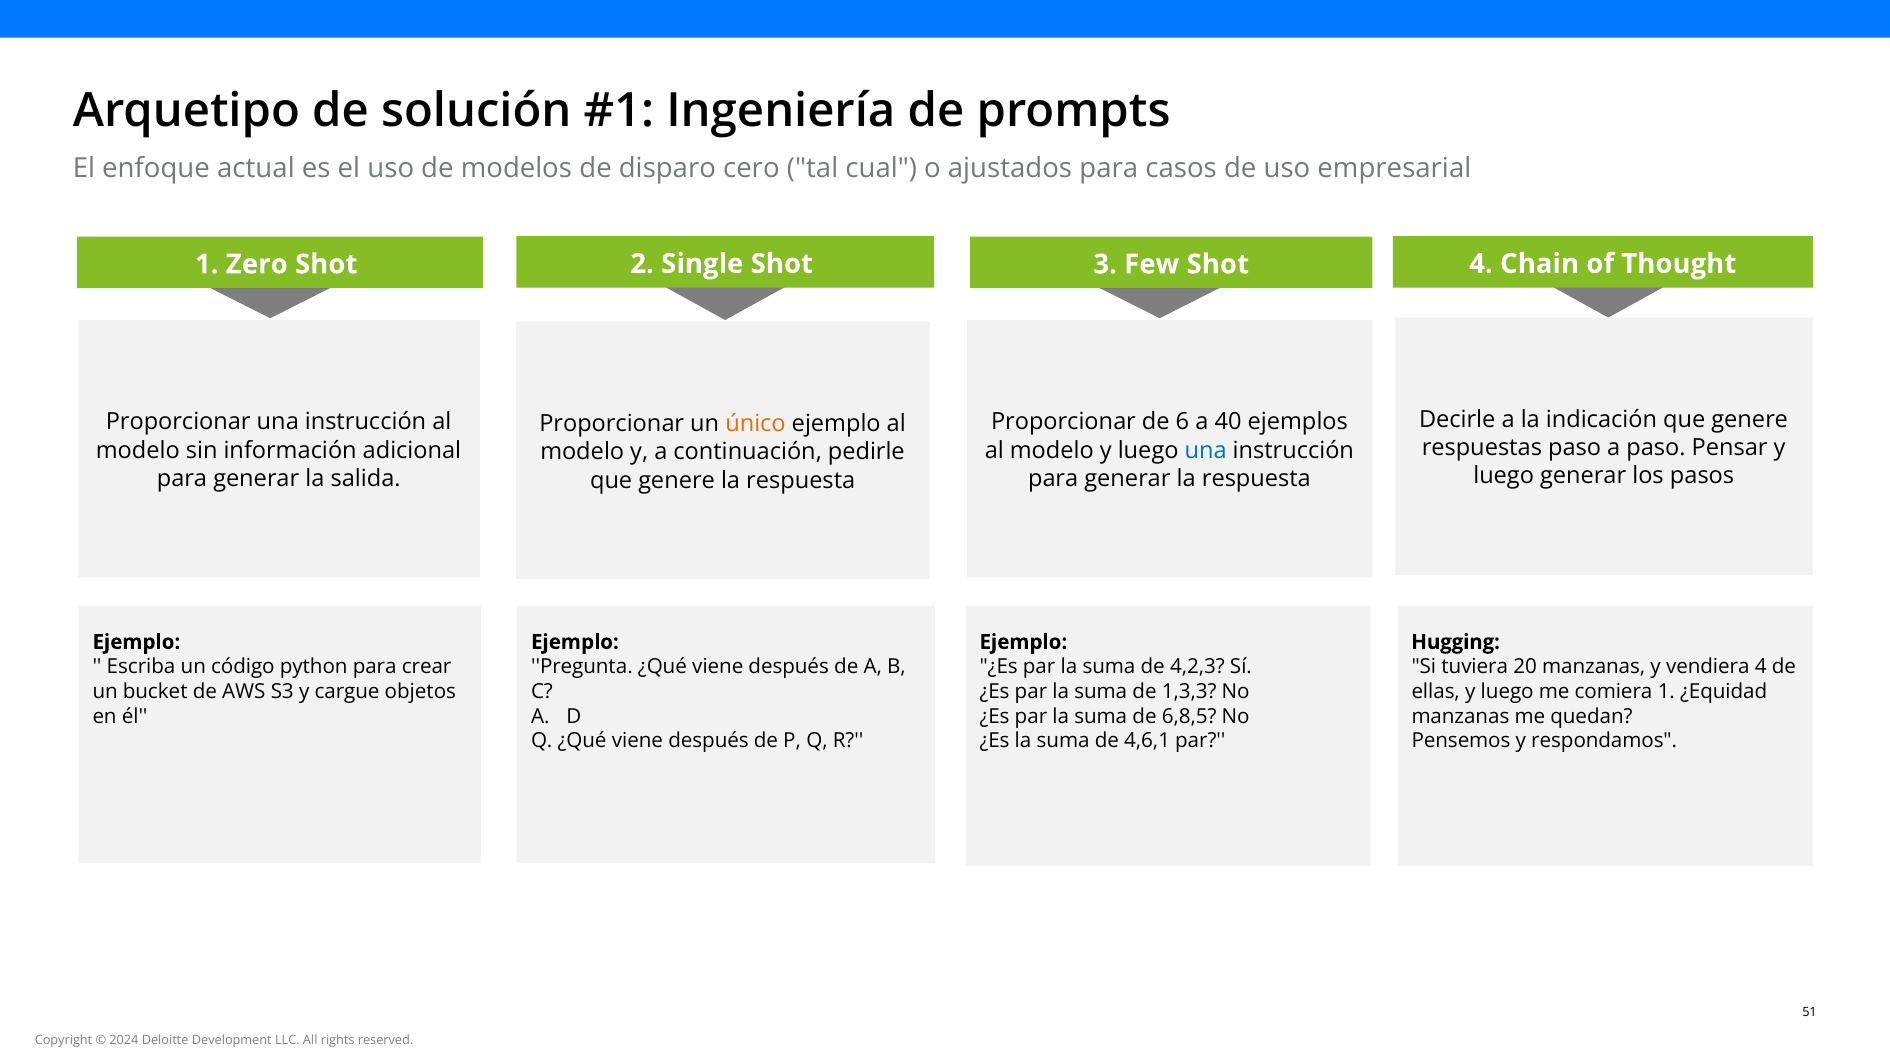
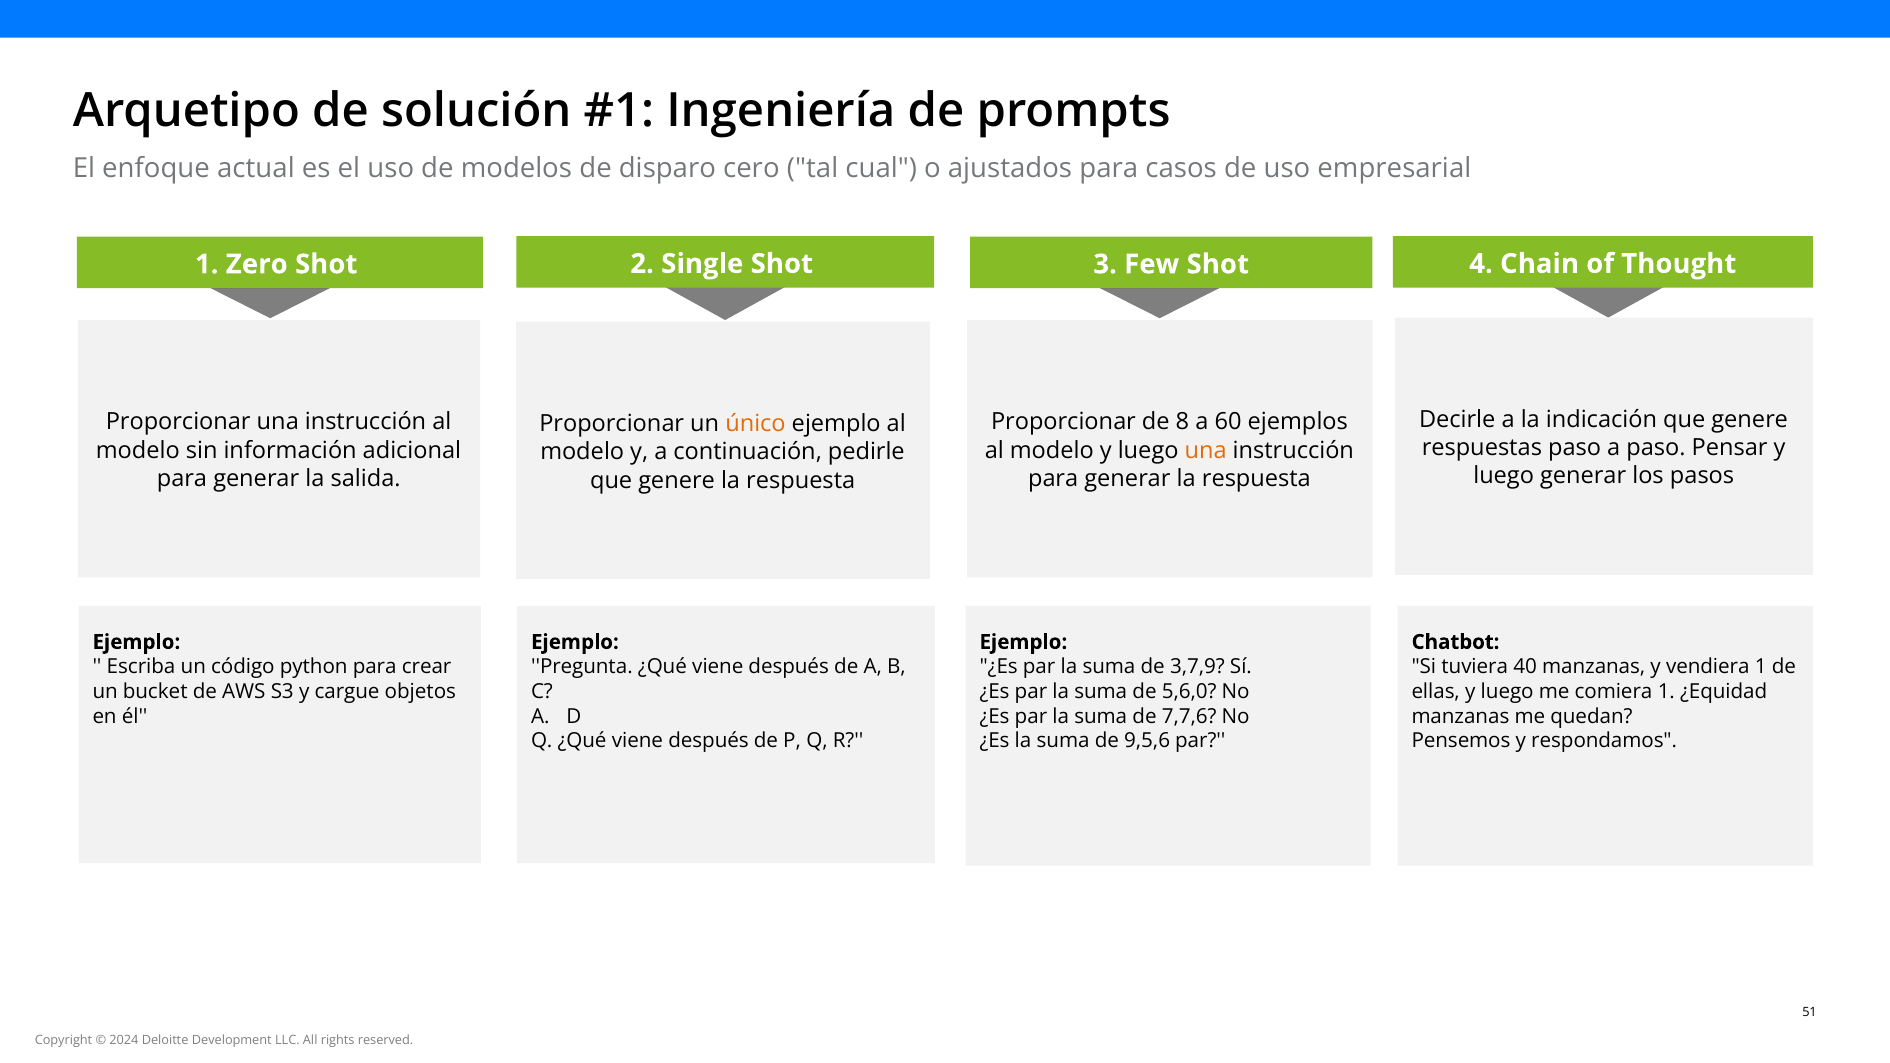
6: 6 -> 8 (1182, 422)
40: 40 -> 60 (1228, 422)
una colour: blue -> orange (1206, 450)
Hugging: Hugging -> Chatbot (1456, 642)
4,2,3: 4,2,3 -> 3,7,9 (1197, 667)
20: 20 -> 40 (1525, 667)
vendiera 4: 4 -> 1 (1761, 667)
1,3,3: 1,3,3 -> 5,6,0 (1189, 692)
6,8,5: 6,8,5 -> 7,7,6 (1189, 716)
4,6,1: 4,6,1 -> 9,5,6 (1147, 741)
